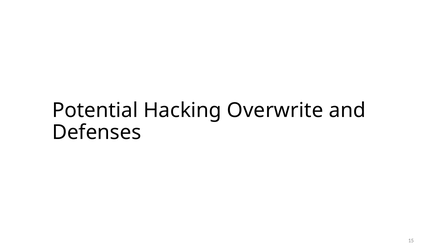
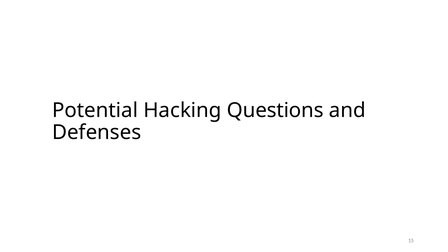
Overwrite: Overwrite -> Questions (275, 110)
